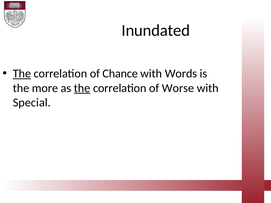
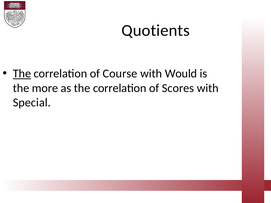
Inundated: Inundated -> Quotients (156, 31)
Chance: Chance -> Course (120, 74)
Words: Words -> Would (181, 74)
the underline: present -> none (82, 88)
Worse: Worse -> Scores (178, 88)
